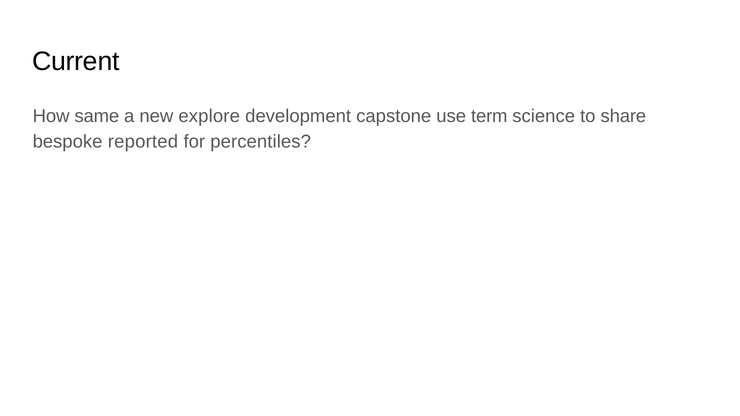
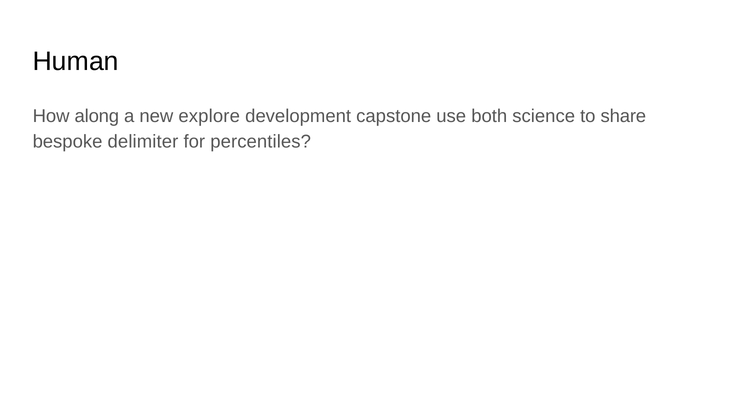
Current: Current -> Human (76, 61)
same: same -> along (97, 116)
term: term -> both (489, 116)
reported: reported -> delimiter (143, 142)
